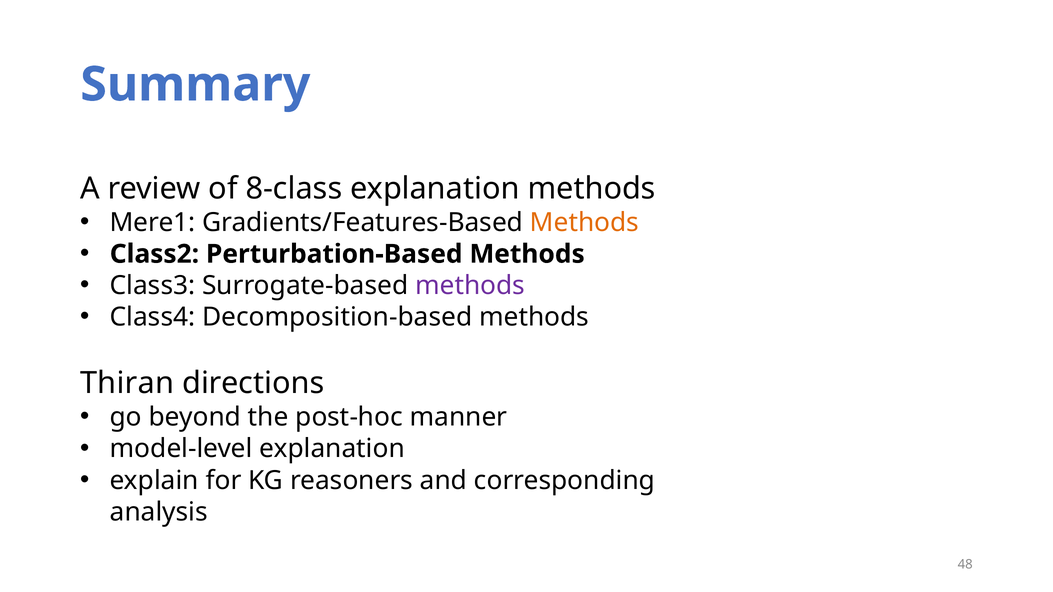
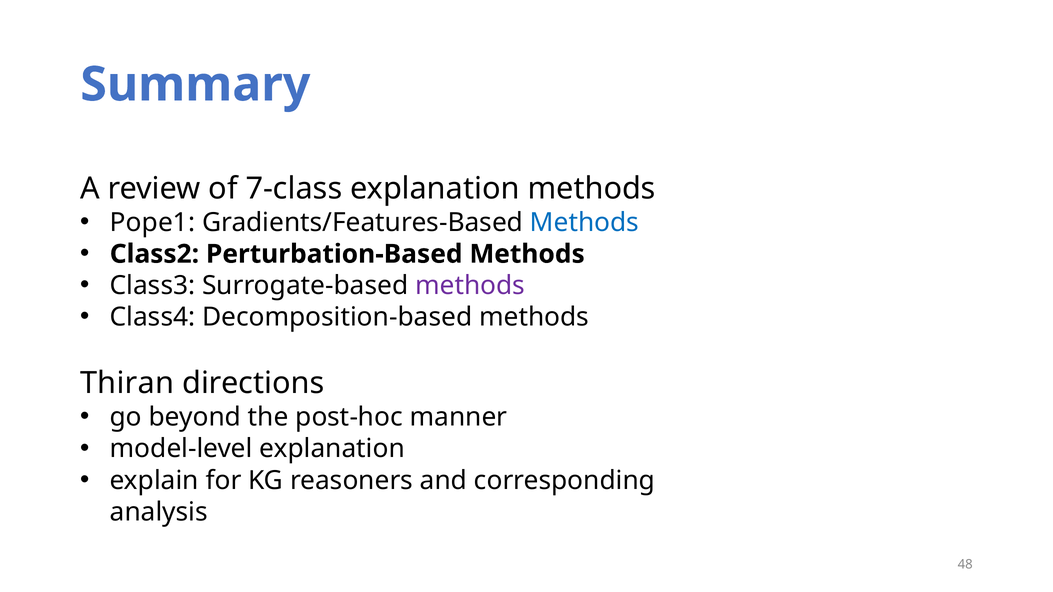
8-class: 8-class -> 7-class (294, 189)
Mere1: Mere1 -> Pope1 (152, 223)
Methods colour: orange -> blue (584, 223)
